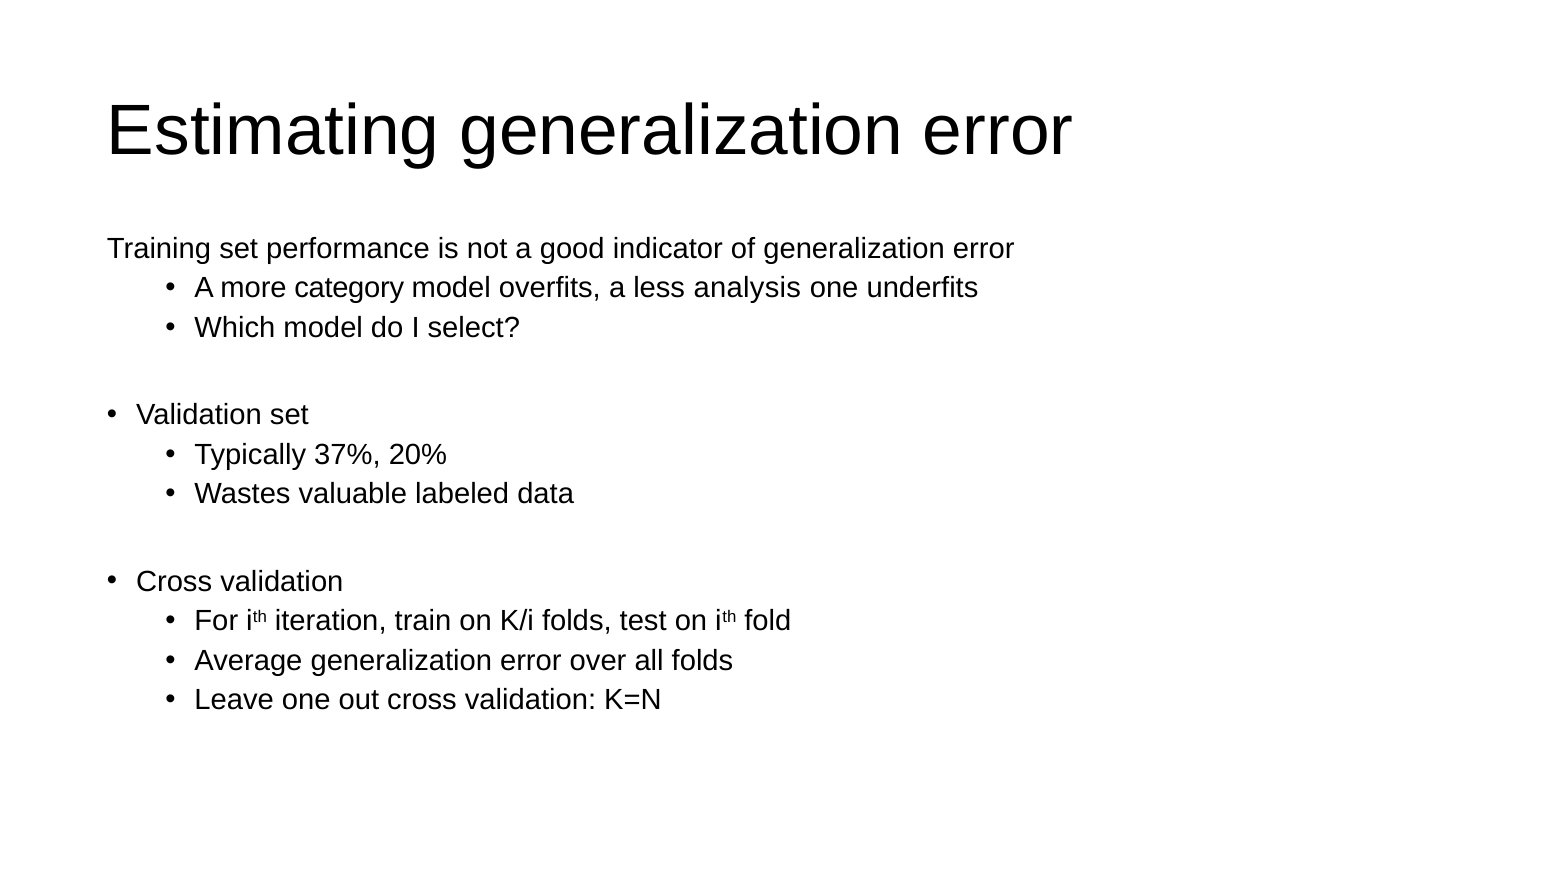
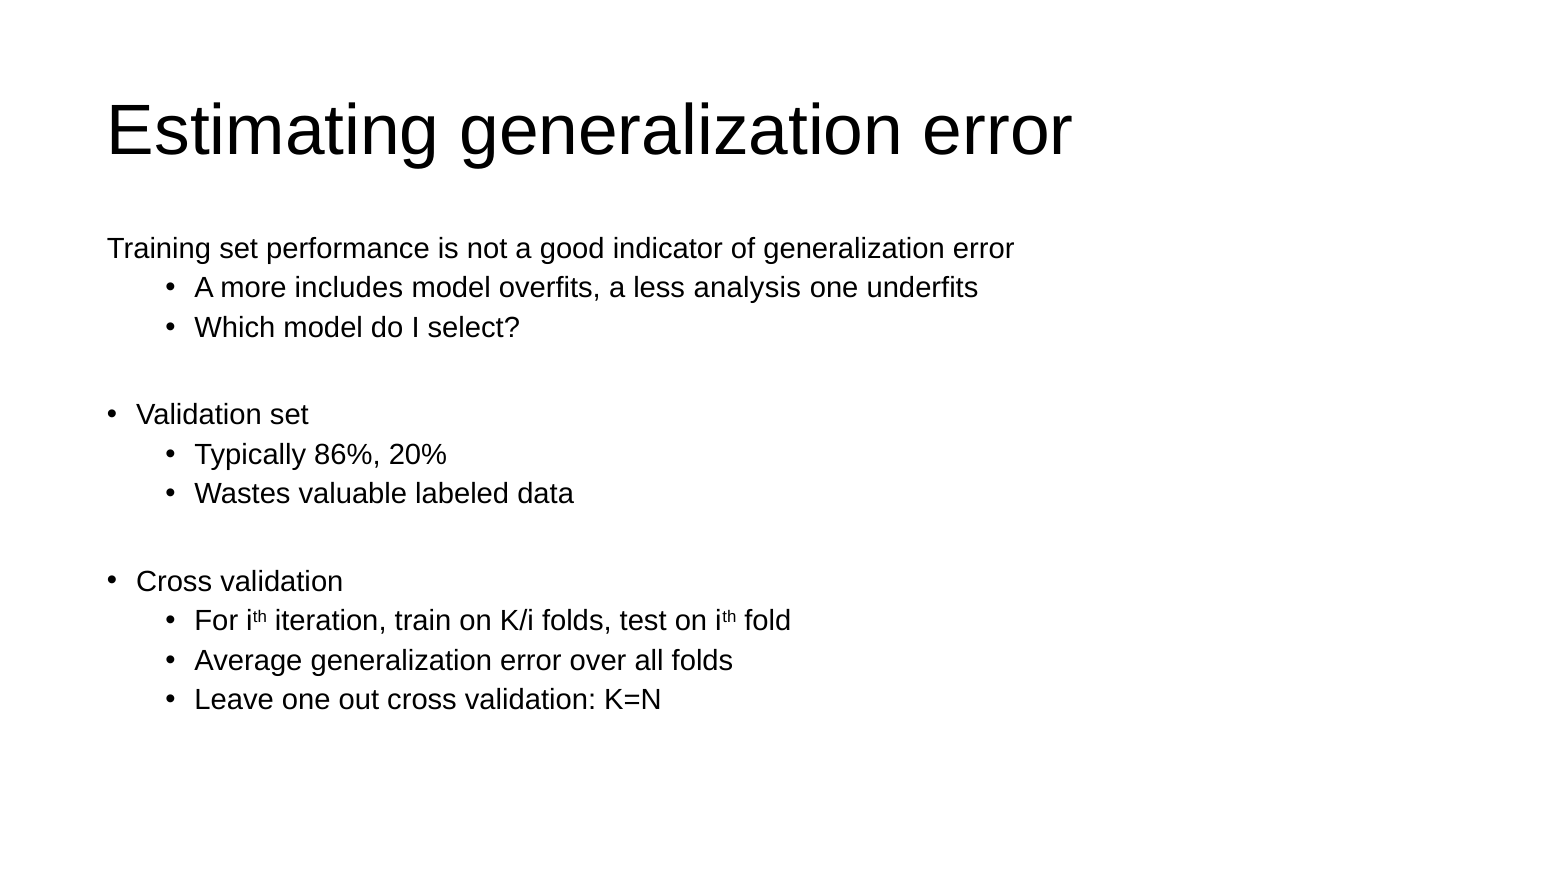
category: category -> includes (349, 288)
37%: 37% -> 86% (347, 455)
